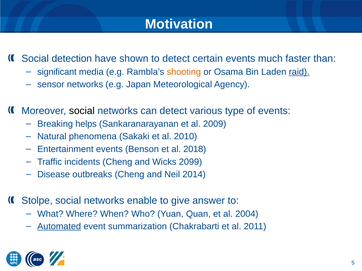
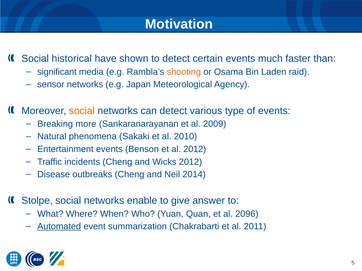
detection: detection -> historical (72, 59)
raid underline: present -> none (299, 72)
social colour: black -> orange (82, 111)
helps: helps -> more (86, 124)
al 2018: 2018 -> 2012 (195, 149)
Wicks 2099: 2099 -> 2012 (190, 162)
2004: 2004 -> 2096 (247, 214)
